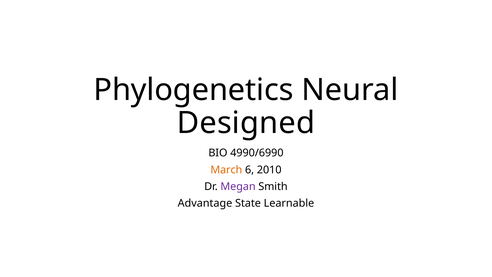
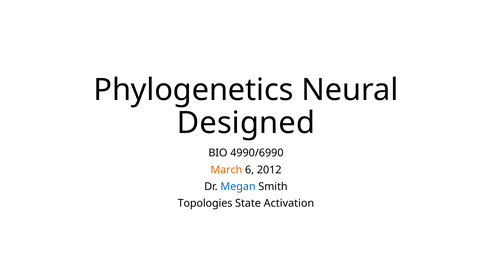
2010: 2010 -> 2012 (269, 170)
Megan colour: purple -> blue (238, 186)
Advantage: Advantage -> Topologies (205, 203)
Learnable: Learnable -> Activation (289, 203)
